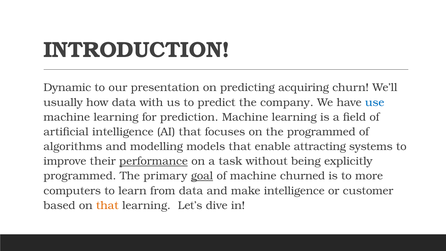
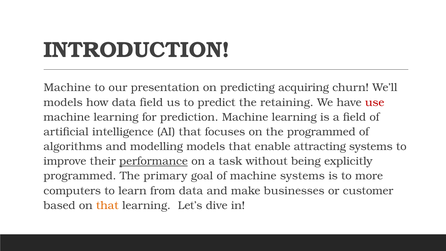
Dynamic: Dynamic -> Machine (67, 88)
usually: usually -> models (63, 102)
data with: with -> field (151, 102)
company: company -> retaining (287, 102)
use colour: blue -> red (375, 102)
goal underline: present -> none (202, 176)
machine churned: churned -> systems (302, 176)
make intelligence: intelligence -> businesses (294, 191)
